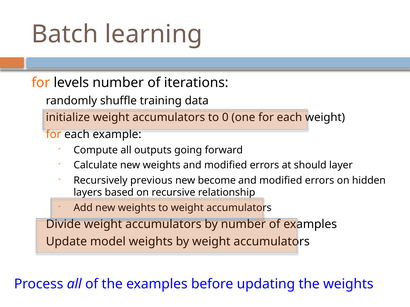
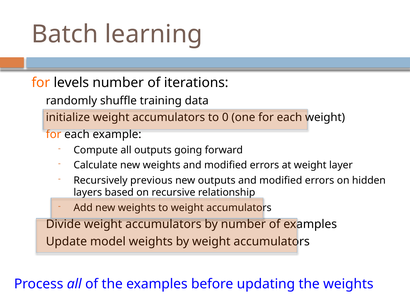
at should: should -> weight (310, 165)
new become: become -> outputs (217, 181)
